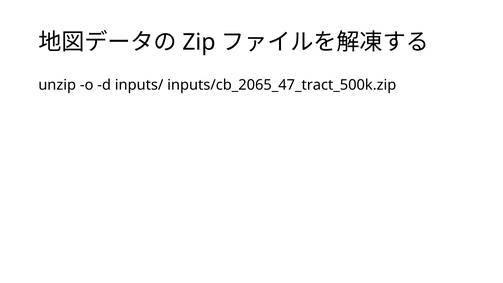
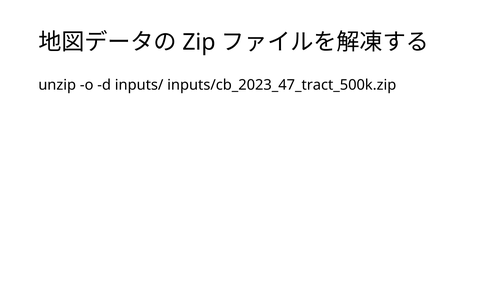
inputs/cb_2065_47_tract_500k.zip: inputs/cb_2065_47_tract_500k.zip -> inputs/cb_2023_47_tract_500k.zip (282, 85)
